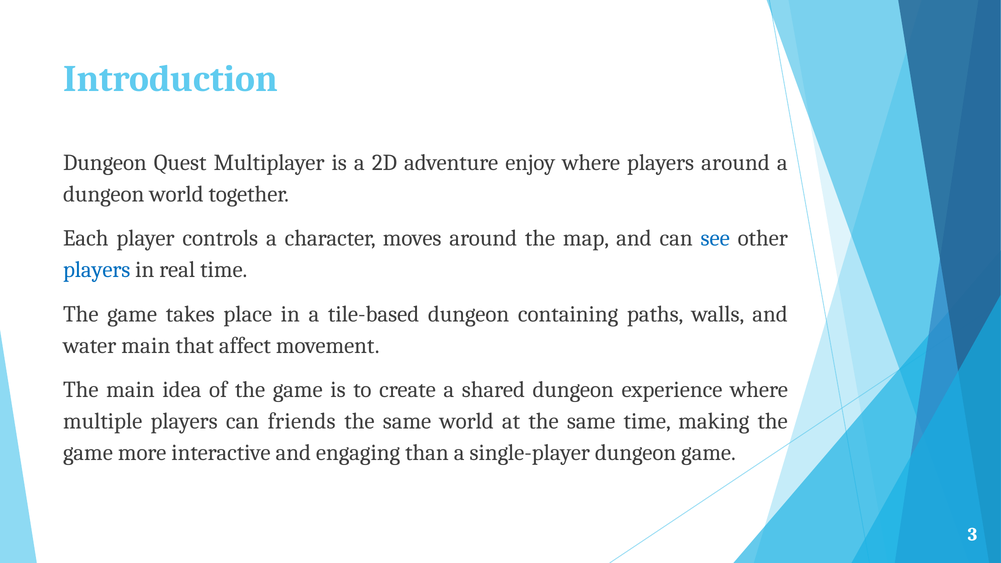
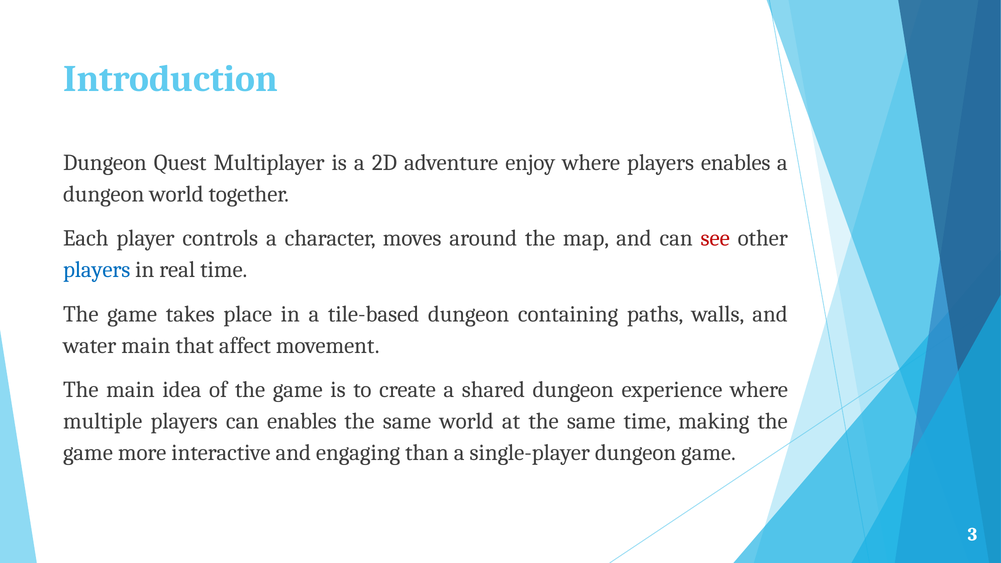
players around: around -> enables (736, 163)
see colour: blue -> red (715, 238)
can friends: friends -> enables (302, 421)
